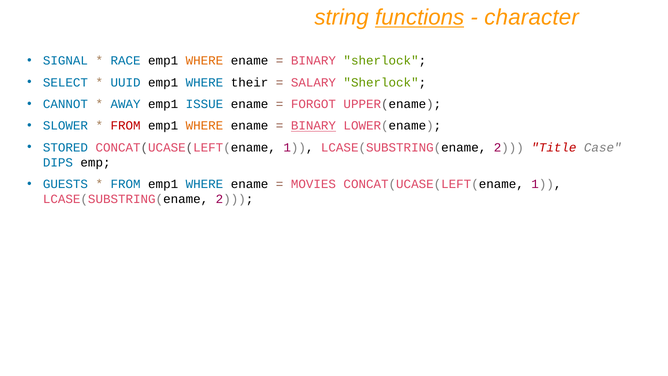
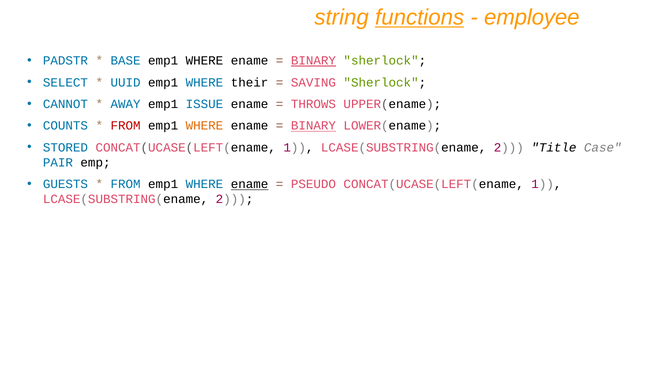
character: character -> employee (532, 17)
SIGNAL: SIGNAL -> PADSTR (65, 61)
RACE: RACE -> BASE (126, 61)
WHERE colour: orange -> black (204, 61)
BINARY underline: none -> present (313, 61)
SALARY: SALARY -> SAVING (313, 82)
FORGOT: FORGOT -> THROWS (313, 104)
SLOWER: SLOWER -> COUNTS (65, 126)
Title colour: red -> black (554, 147)
DIPS: DIPS -> PAIR (58, 162)
ename underline: none -> present (250, 184)
MOVIES: MOVIES -> PSEUDO (313, 184)
